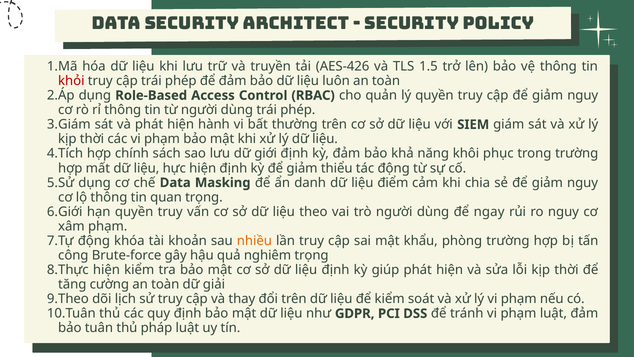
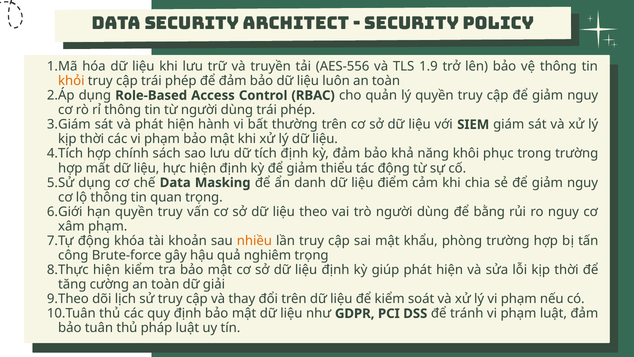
AES-426: AES-426 -> AES-556 (343, 66)
1.5: 1.5 -> 1.9 (428, 66)
khỏi colour: red -> orange (71, 81)
giới: giới -> tích (266, 153)
ngay: ngay -> bằng (489, 212)
